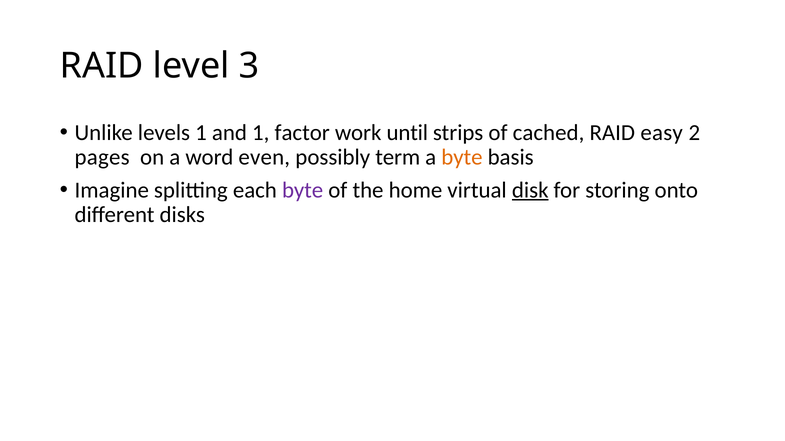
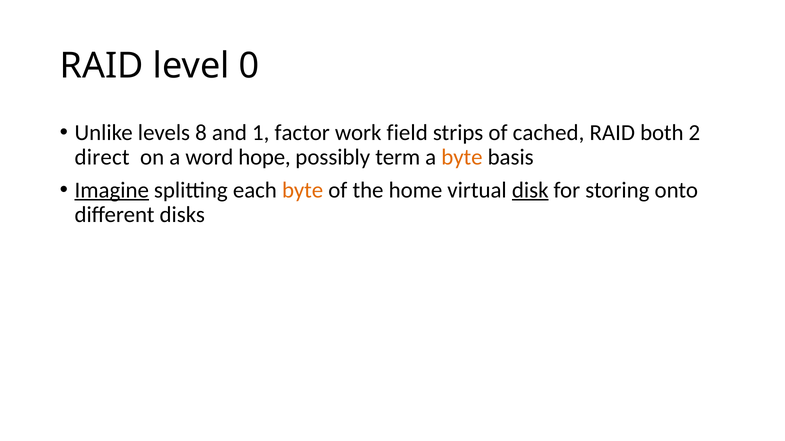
3: 3 -> 0 (249, 66)
levels 1: 1 -> 8 (201, 133)
until: until -> field (407, 133)
easy: easy -> both (662, 133)
pages: pages -> direct (102, 157)
even: even -> hope (264, 157)
Imagine underline: none -> present (112, 190)
byte colour: purple -> orange (303, 190)
